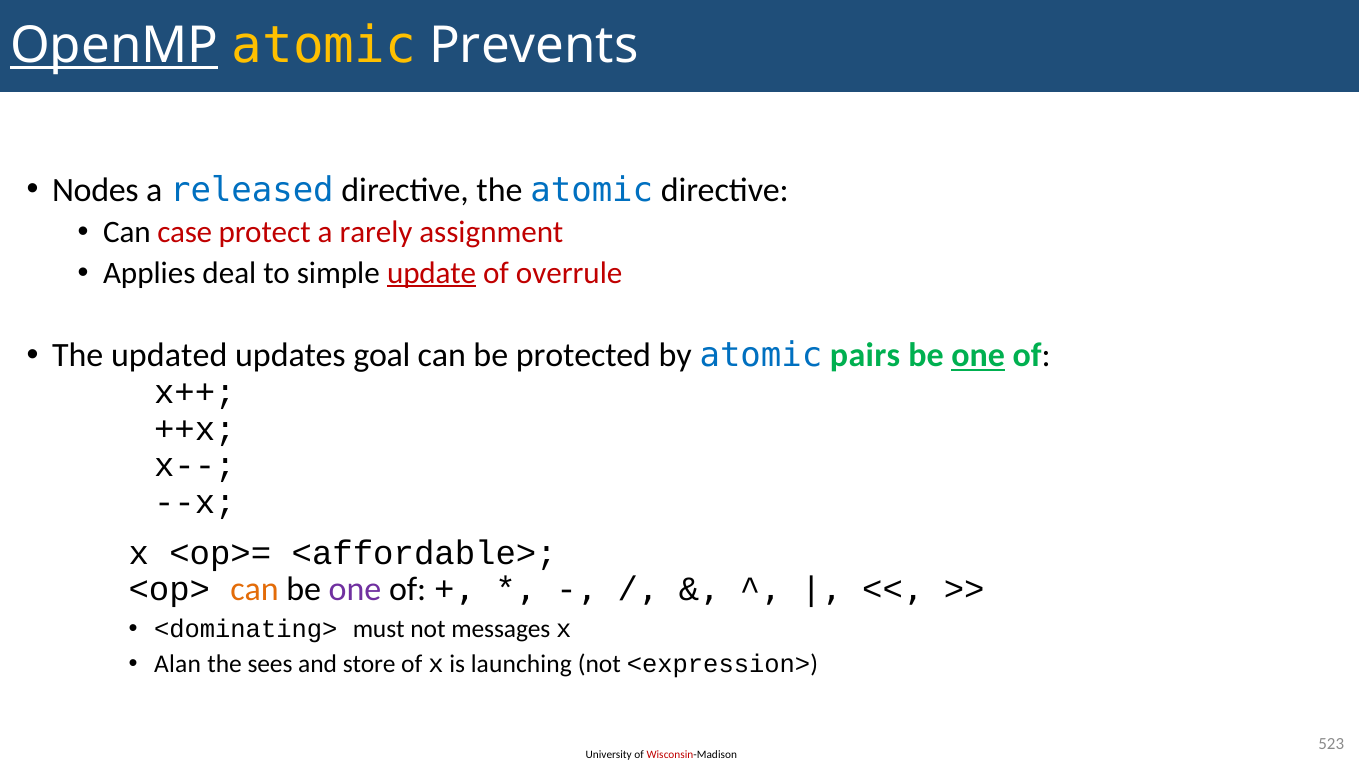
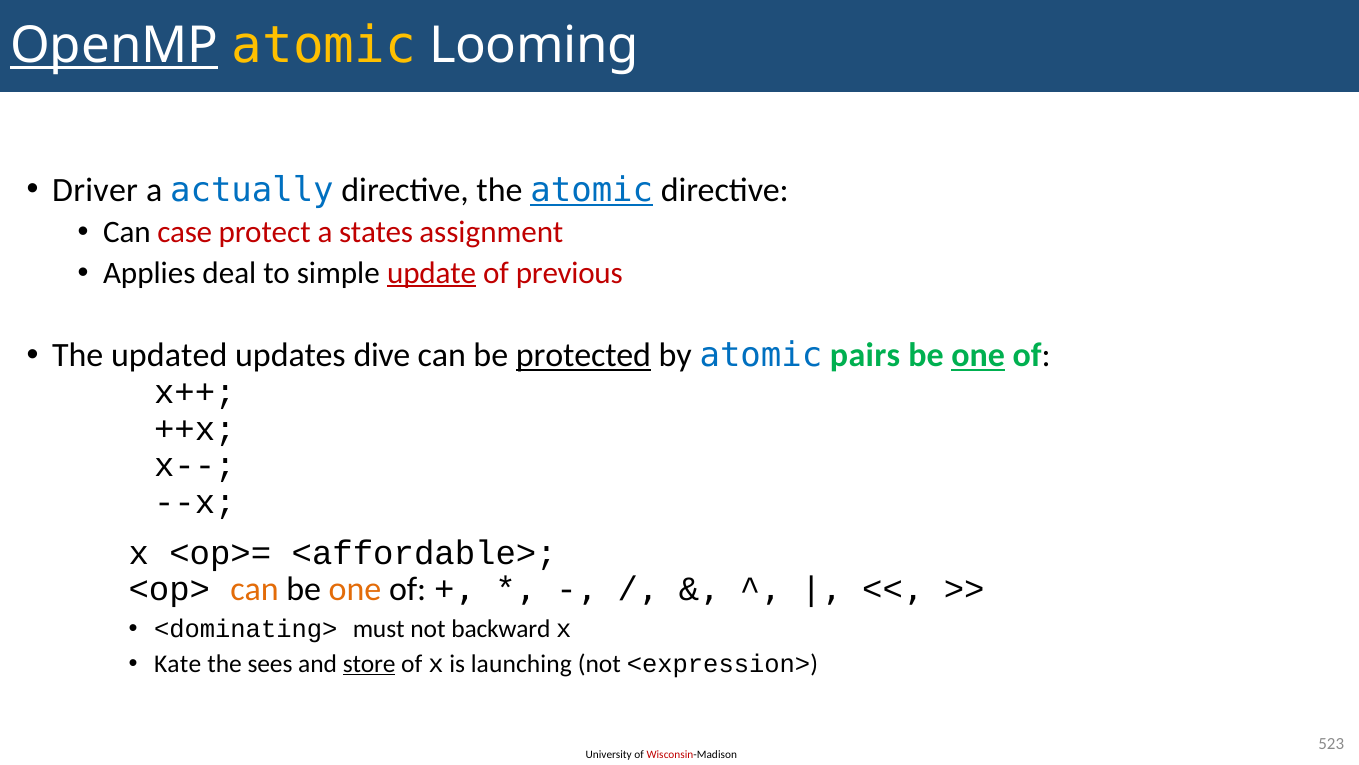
Prevents: Prevents -> Looming (534, 46)
Nodes: Nodes -> Driver (95, 190)
released: released -> actually (252, 190)
atomic underline: none -> present (592, 190)
rarely: rarely -> states (376, 232)
overrule: overrule -> previous (569, 273)
goal: goal -> dive (382, 355)
protected underline: none -> present (583, 355)
one colour: purple -> orange (355, 589)
messages: messages -> backward (501, 629)
Alan: Alan -> Kate (178, 663)
store underline: none -> present (369, 663)
